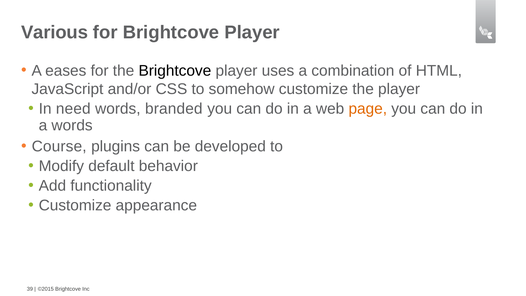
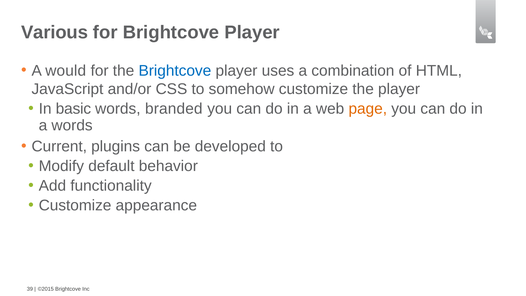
eases: eases -> would (66, 71)
Brightcove colour: black -> blue (175, 71)
need: need -> basic (73, 109)
Course: Course -> Current (59, 146)
